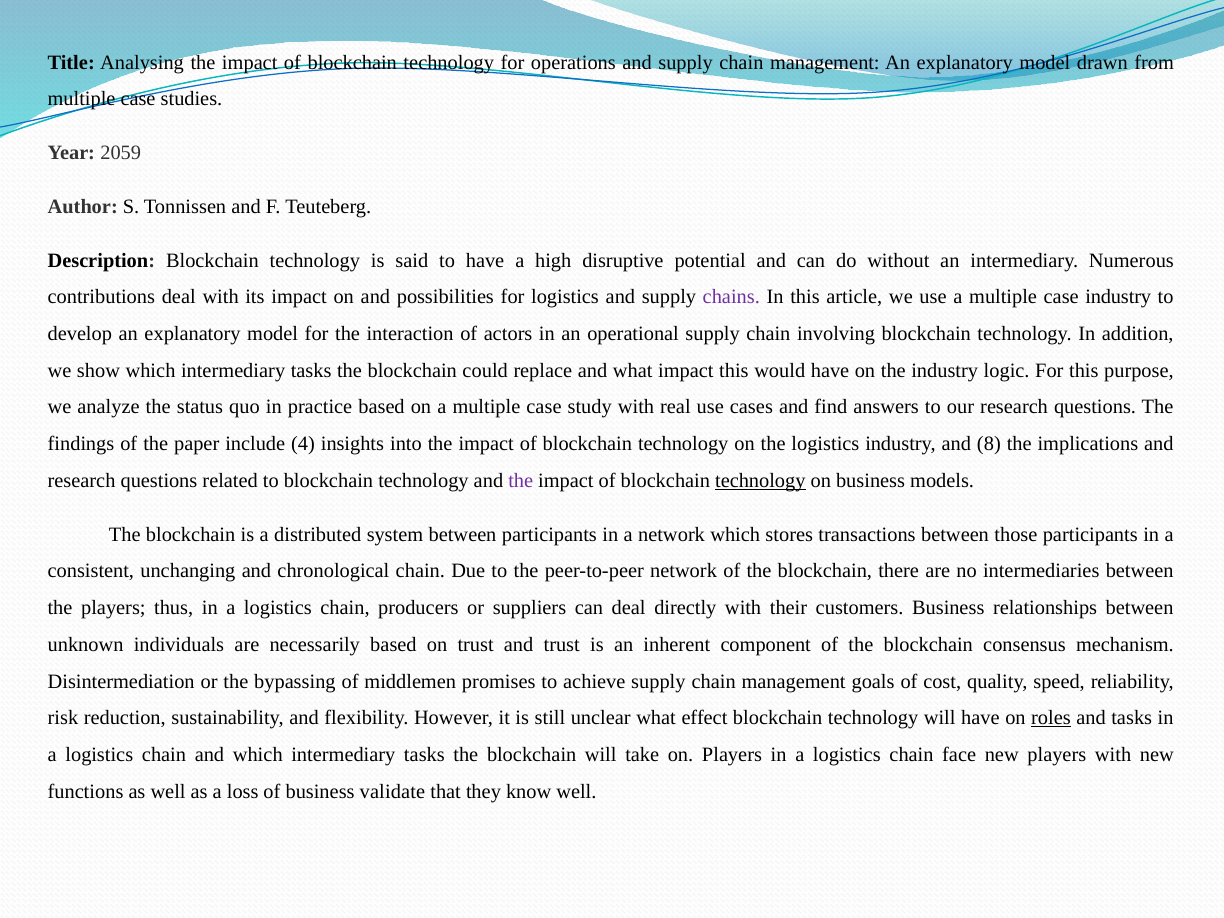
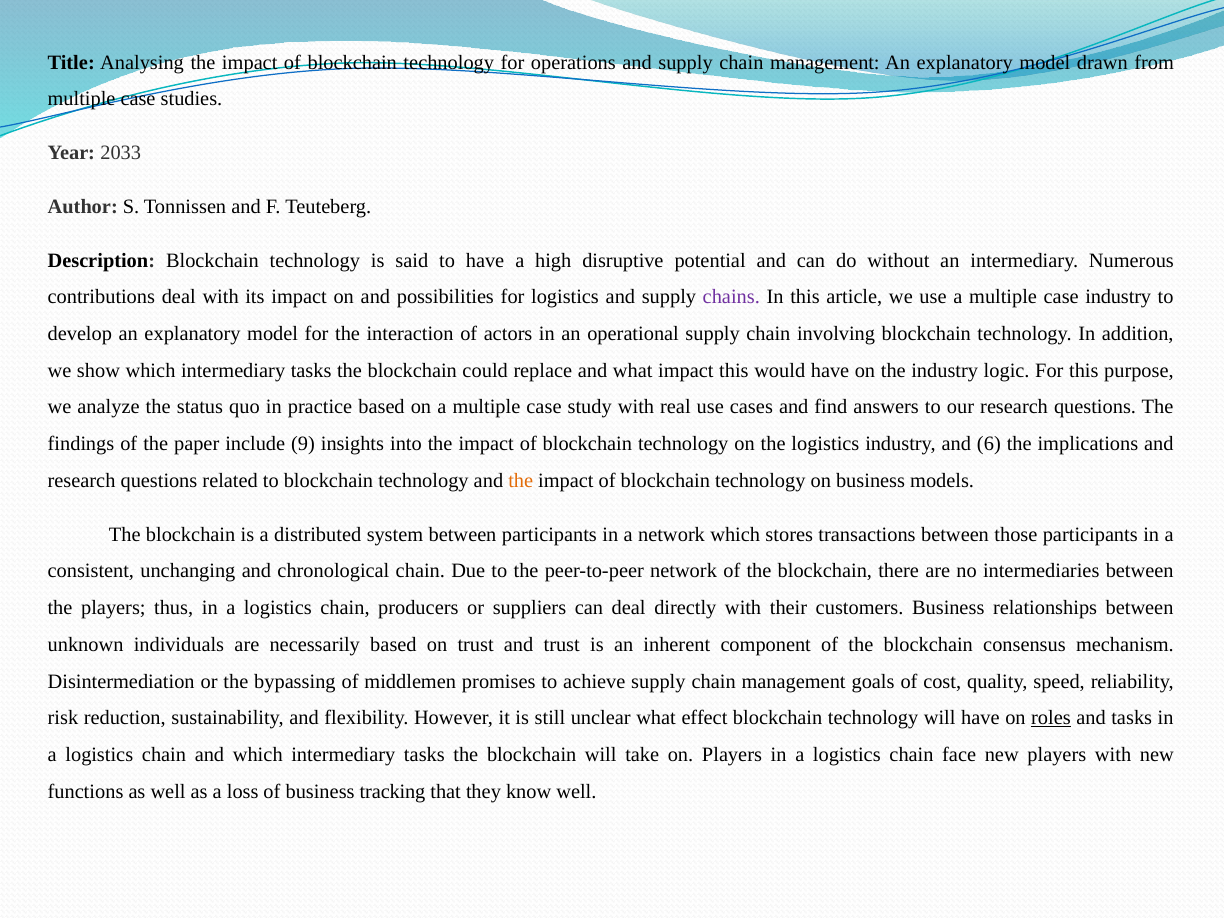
2059: 2059 -> 2033 (121, 153)
4: 4 -> 9 (303, 444)
8: 8 -> 6 (989, 444)
the colour: purple -> orange (521, 481)
technology underline: present -> none (760, 481)
validate: validate -> tracking (393, 791)
